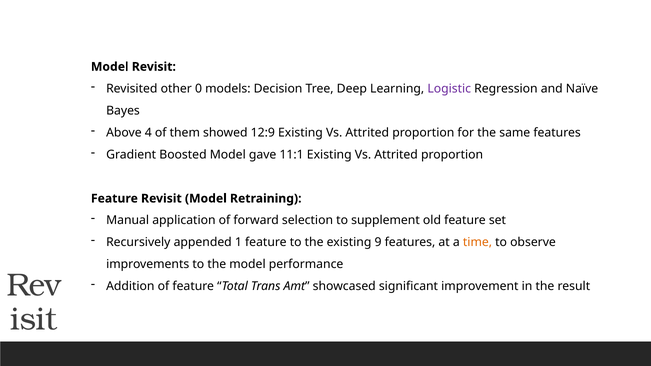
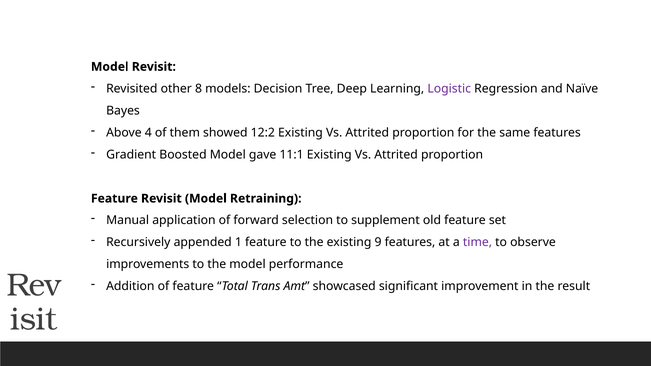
0: 0 -> 8 (199, 89)
12:9: 12:9 -> 12:2 (263, 133)
time colour: orange -> purple (478, 243)
